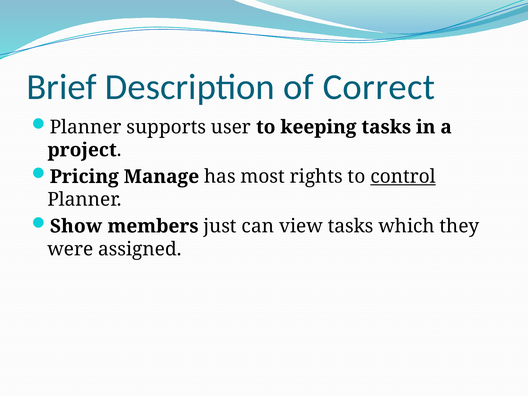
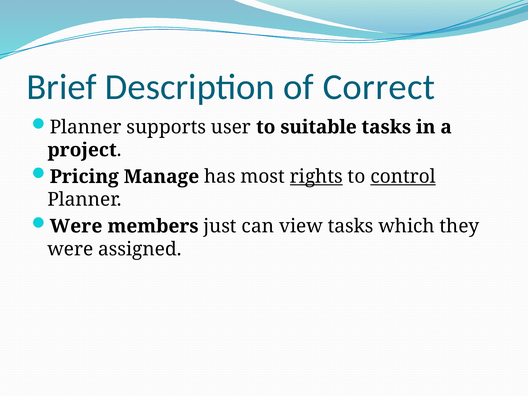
keeping: keeping -> suitable (319, 127)
rights underline: none -> present (316, 177)
Show: Show -> Were (76, 226)
